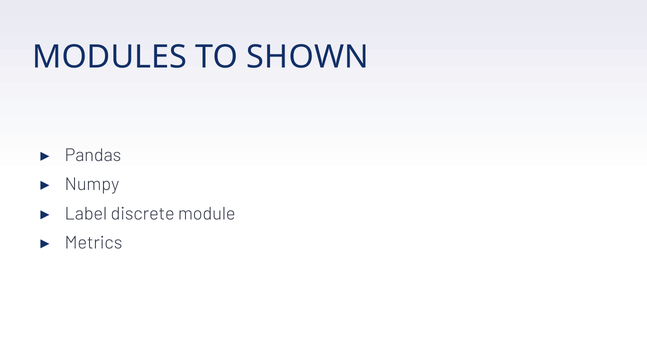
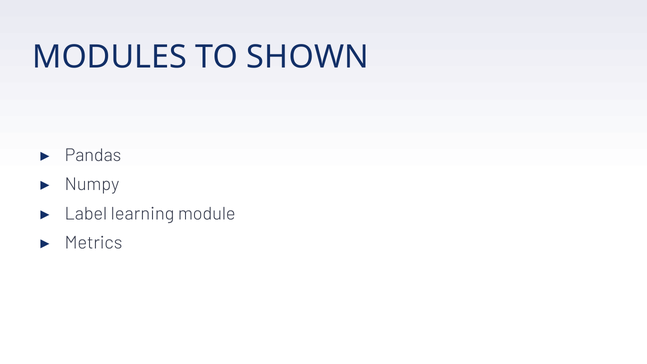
discrete: discrete -> learning (143, 214)
